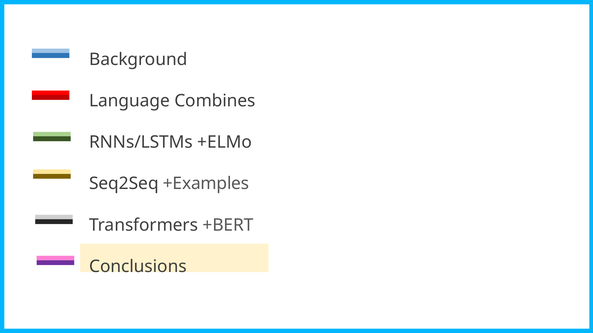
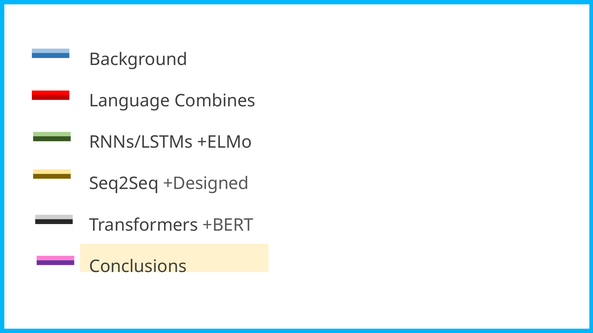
+Examples: +Examples -> +Designed (206, 184)
